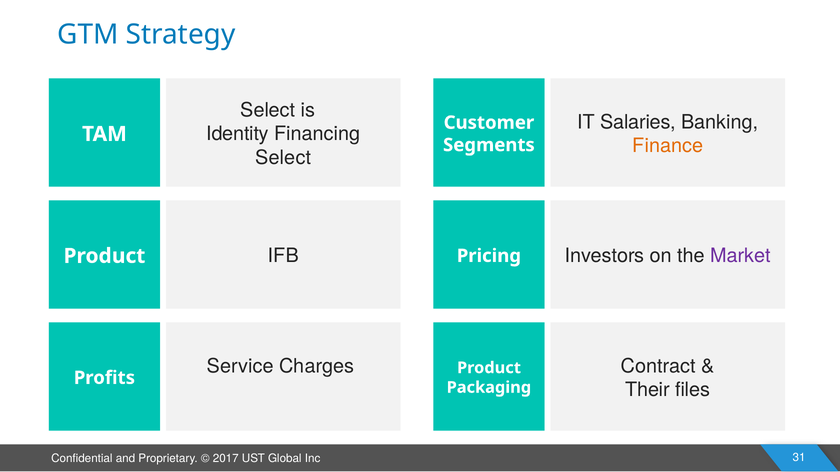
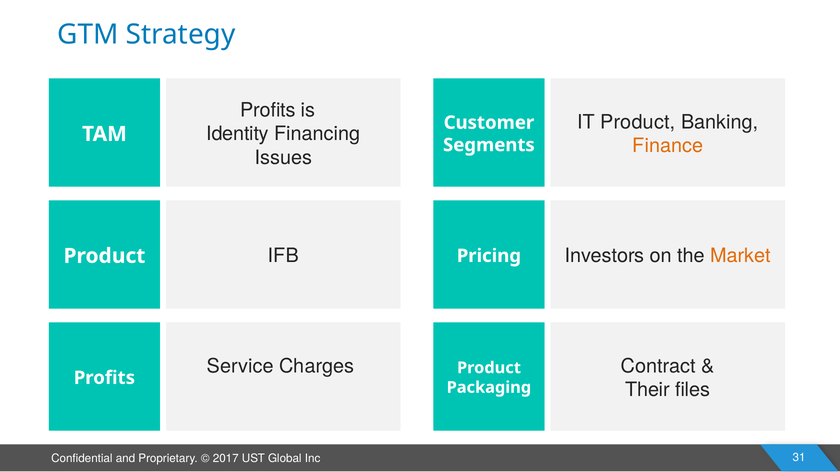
Select: Select -> Profits (268, 110)
IT Salaries: Salaries -> Product (638, 122)
Select: Select -> Issues (283, 158)
Market colour: purple -> orange (741, 256)
